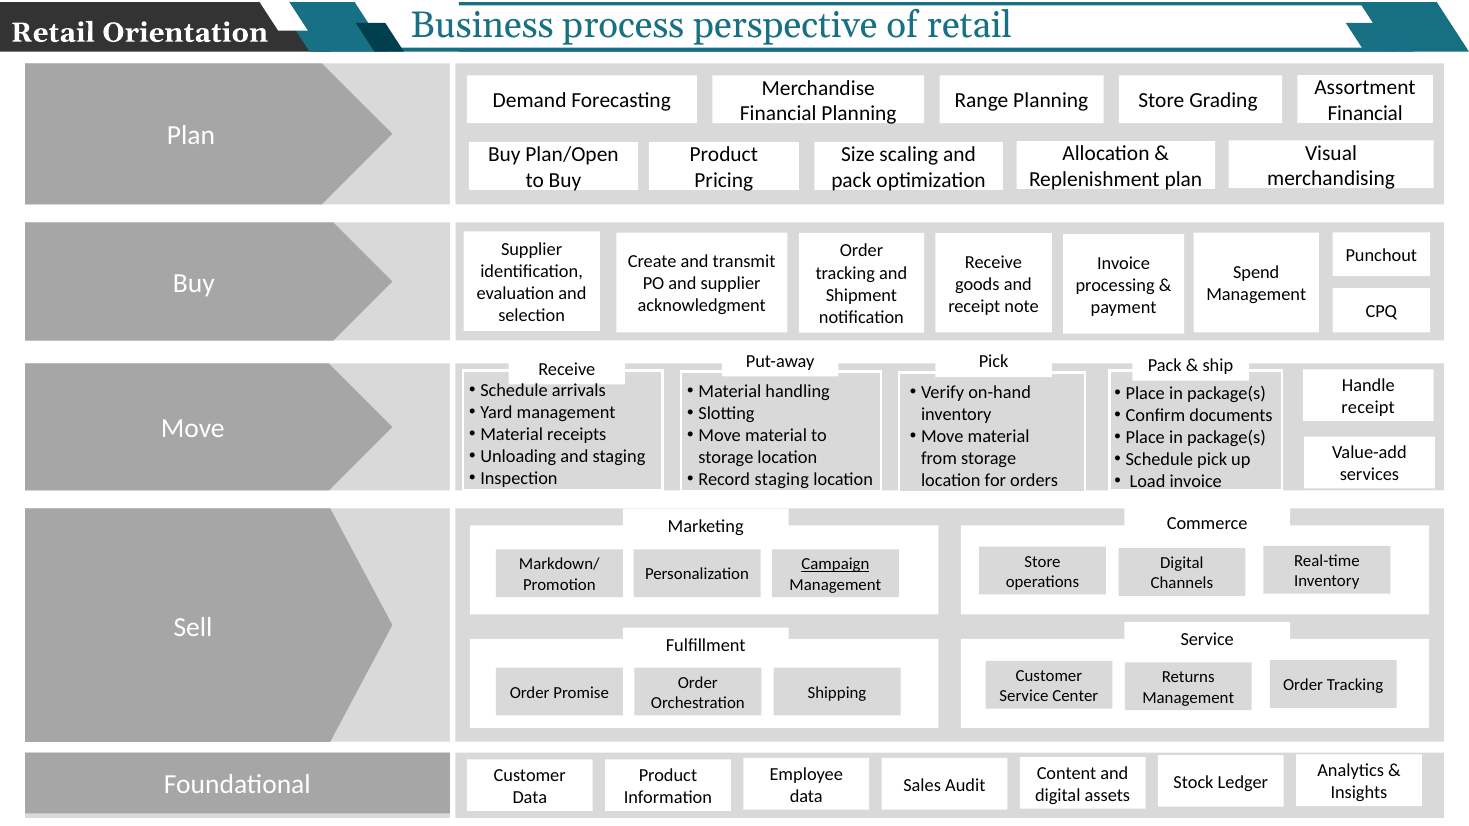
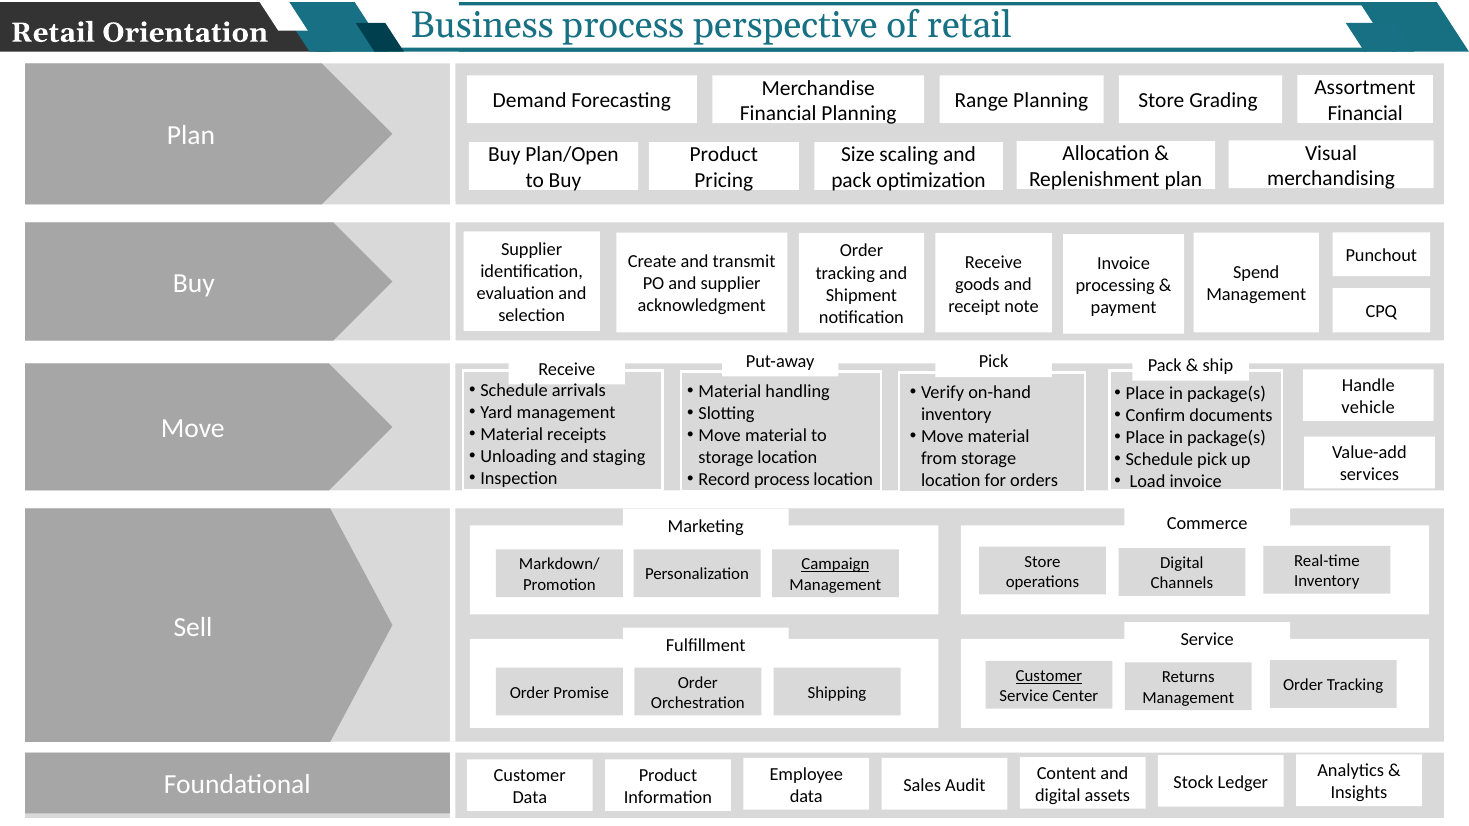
receipt: receipt -> vehicle (1368, 408)
Record staging: staging -> process (782, 480)
Customer underline: none -> present (1049, 676)
